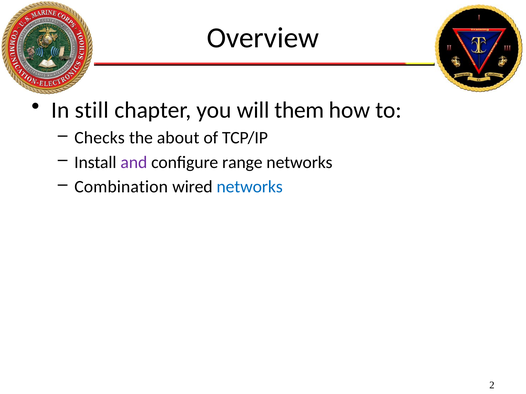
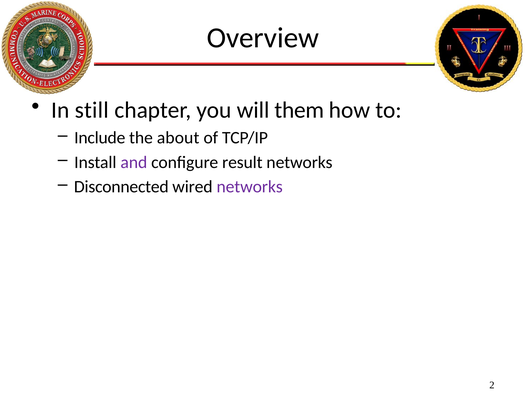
Checks: Checks -> Include (100, 138)
range: range -> result (242, 162)
Combination: Combination -> Disconnected (121, 187)
networks colour: blue -> purple (250, 187)
